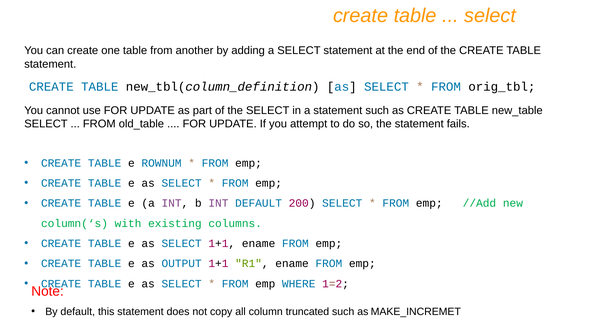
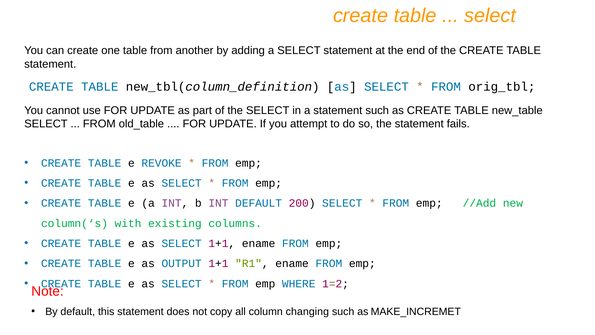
ROWNUM: ROWNUM -> REVOKE (162, 163)
truncated: truncated -> changing (307, 311)
